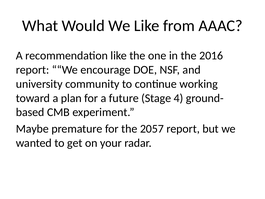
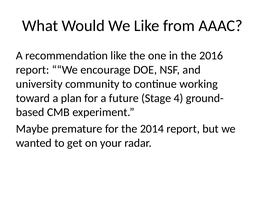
2057: 2057 -> 2014 (152, 129)
